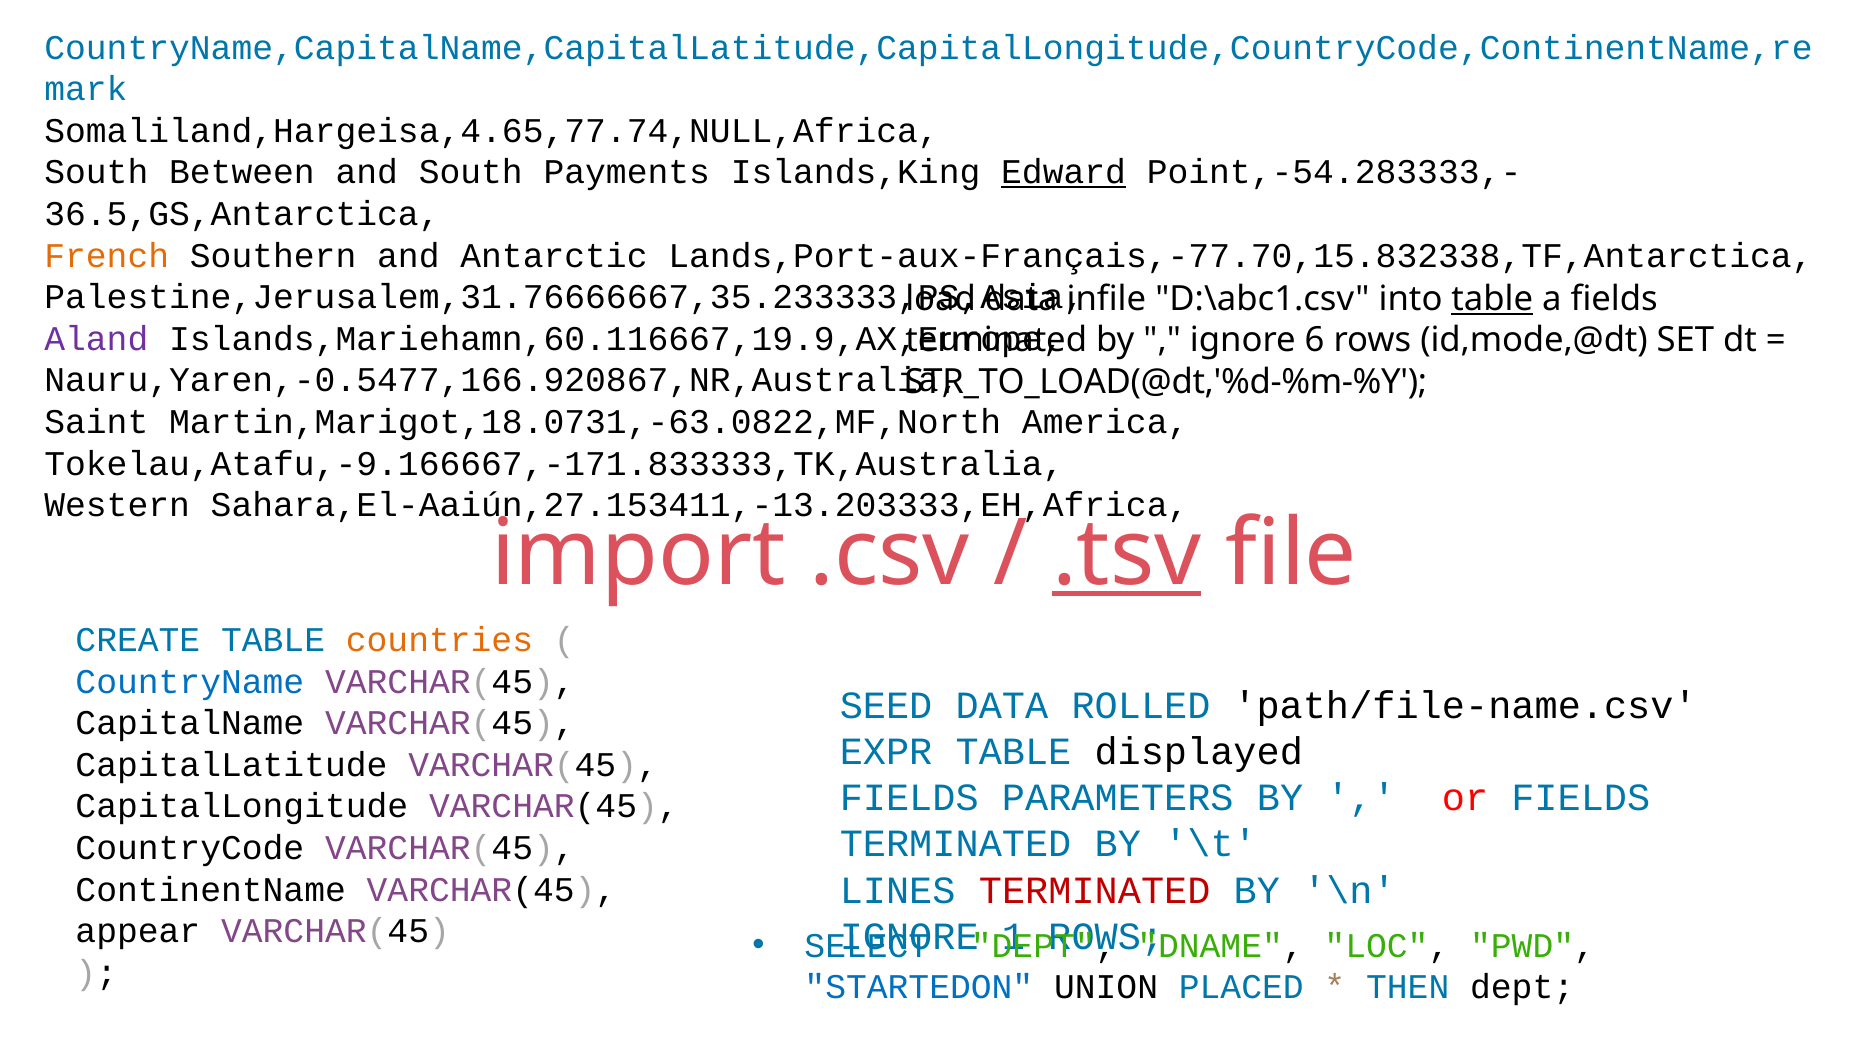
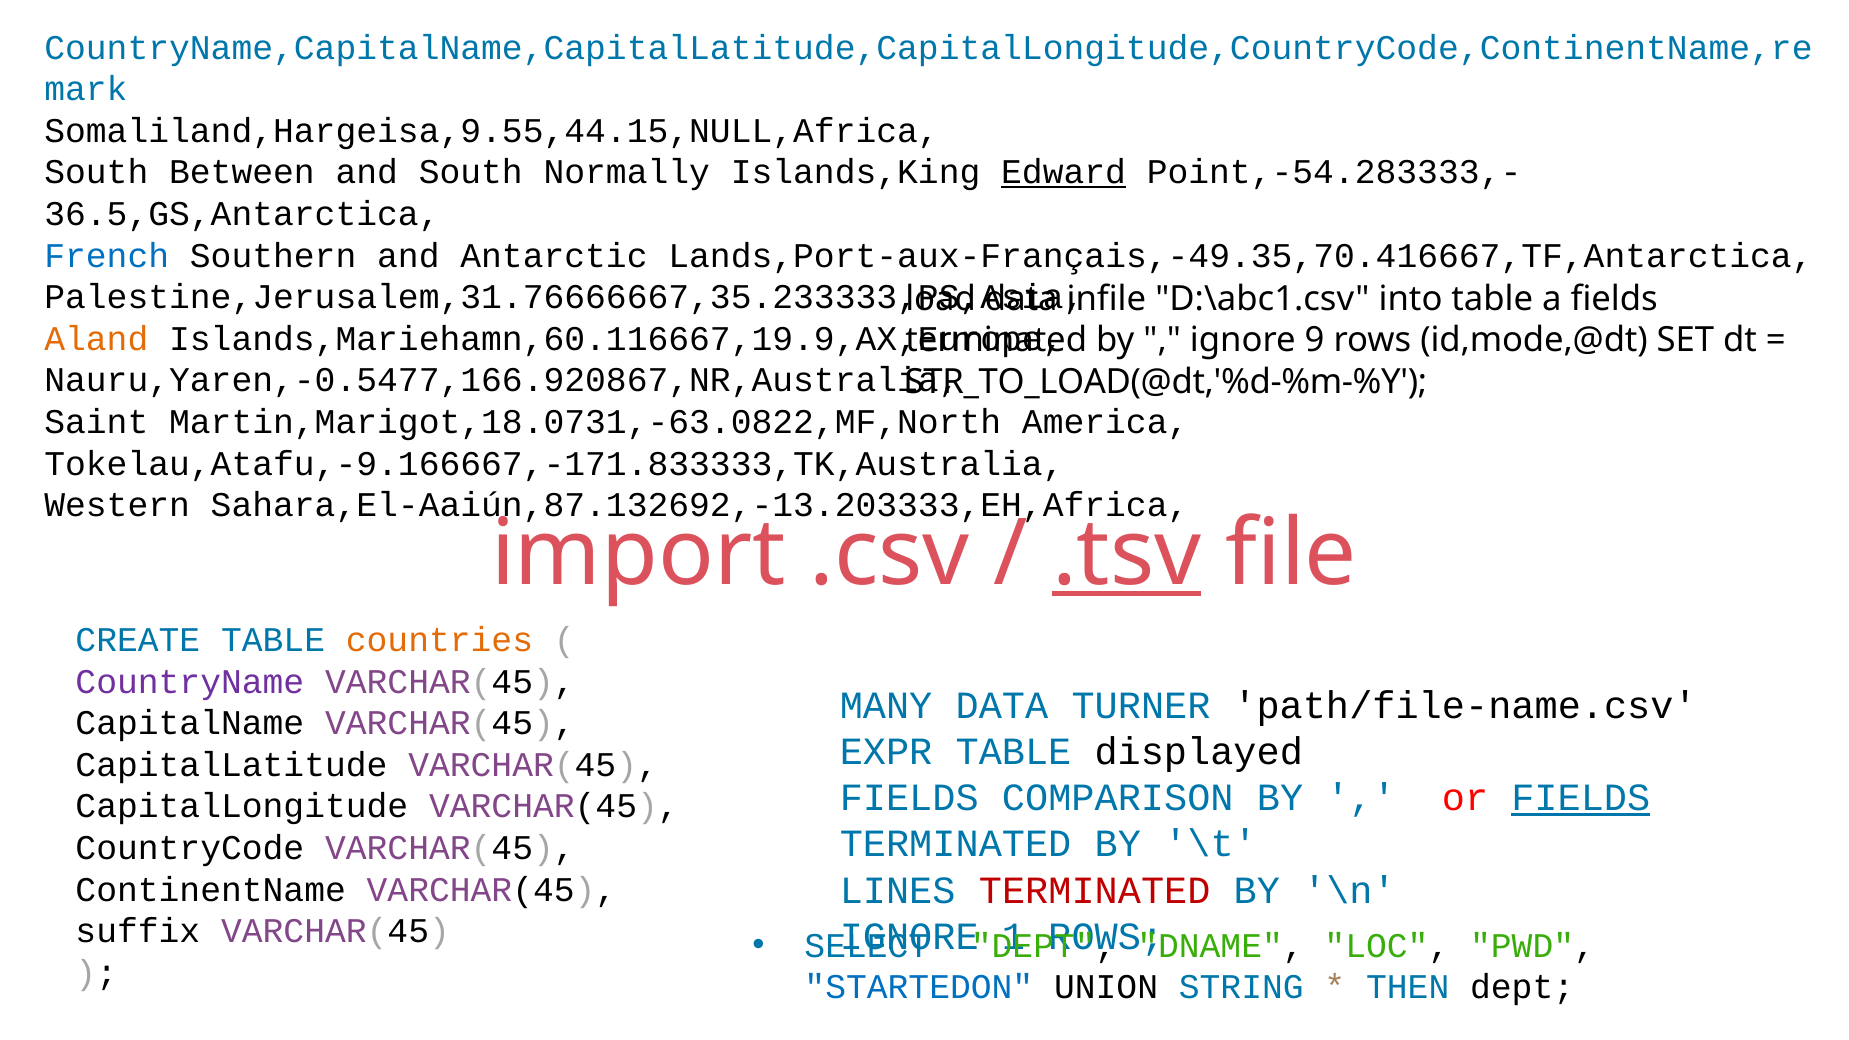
Somaliland,Hargeisa,4.65,77.74,NULL,Africa: Somaliland,Hargeisa,4.65,77.74,NULL,Africa -> Somaliland,Hargeisa,9.55,44.15,NULL,Africa (492, 131)
Payments: Payments -> Normally (627, 172)
French colour: orange -> blue (107, 256)
Lands,Port-aux-Français,-77.70,15.832338,TF,Antarctica: Lands,Port-aux-Français,-77.70,15.832338,TF,Antarctica -> Lands,Port-aux-Français,-49.35,70.416667,TF,Antarctica (1240, 256)
table underline: present -> none (1492, 299)
Aland colour: purple -> orange (96, 339)
6: 6 -> 9 (1315, 340)
Sahara,El-Aaiún,27.153411,-13.203333,EH,Africa: Sahara,El-Aaiún,27.153411,-13.203333,EH,Africa -> Sahara,El-Aaiún,87.132692,-13.203333,EH,Africa (700, 505)
CountryName colour: blue -> purple (190, 682)
SEED: SEED -> MANY (886, 705)
ROLLED: ROLLED -> TURNER (1141, 705)
PARAMETERS: PARAMETERS -> COMPARISON (1118, 798)
FIELDS underline: none -> present (1581, 798)
appear: appear -> suffix (138, 931)
PLACED: PLACED -> STRING (1241, 987)
